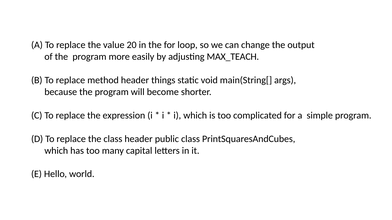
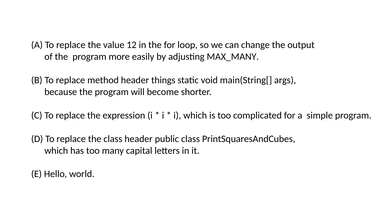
20: 20 -> 12 (132, 45)
MAX_TEACH: MAX_TEACH -> MAX_MANY (233, 57)
